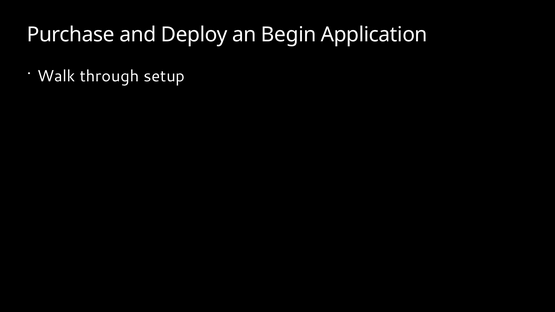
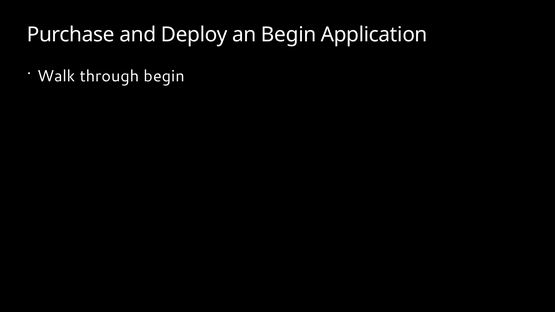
through setup: setup -> begin (164, 76)
